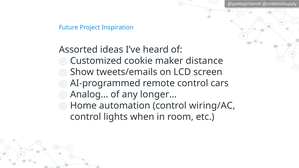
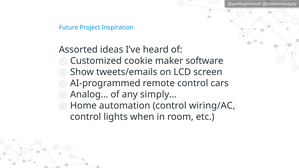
distance: distance -> software (204, 61)
longer…: longer… -> simply… (158, 95)
